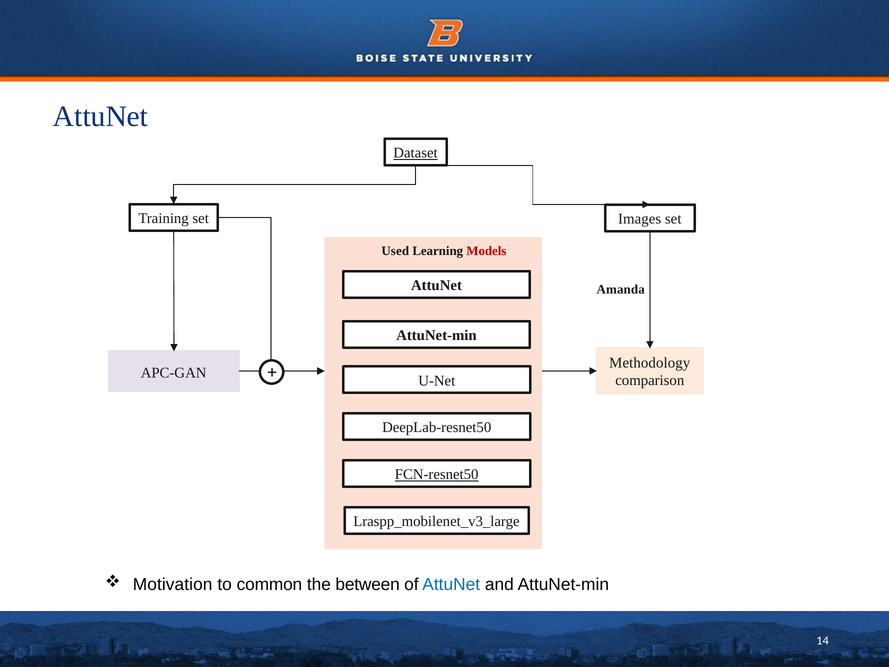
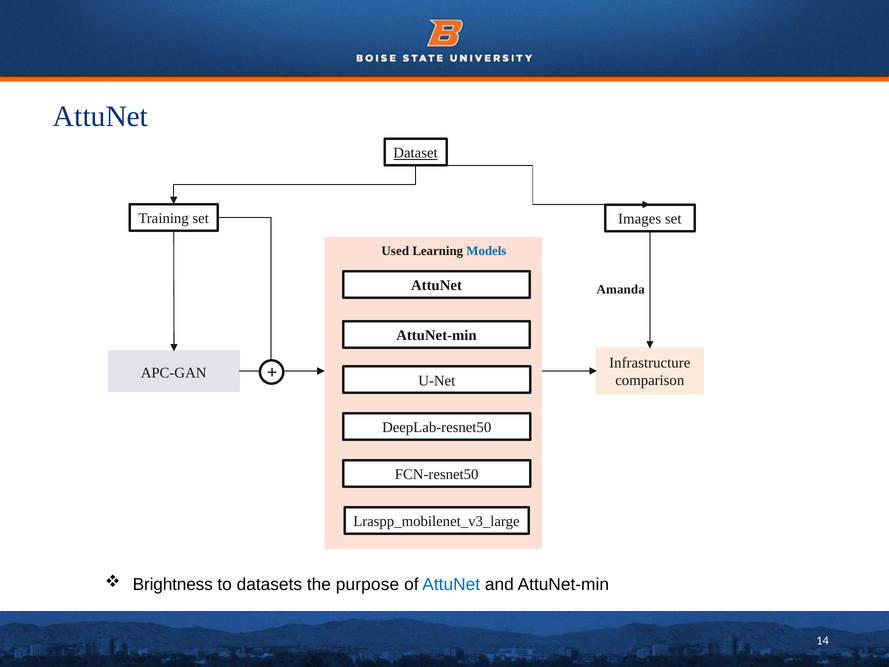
Models colour: red -> blue (486, 251)
Methodology: Methodology -> Infrastructure (650, 363)
FCN-resnet50 underline: present -> none (437, 474)
Motivation: Motivation -> Brightness (173, 584)
common: common -> datasets (269, 584)
between: between -> purpose (367, 584)
